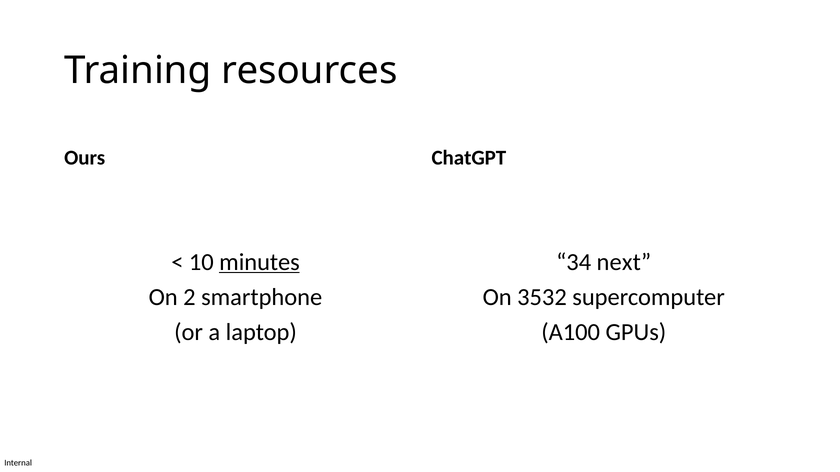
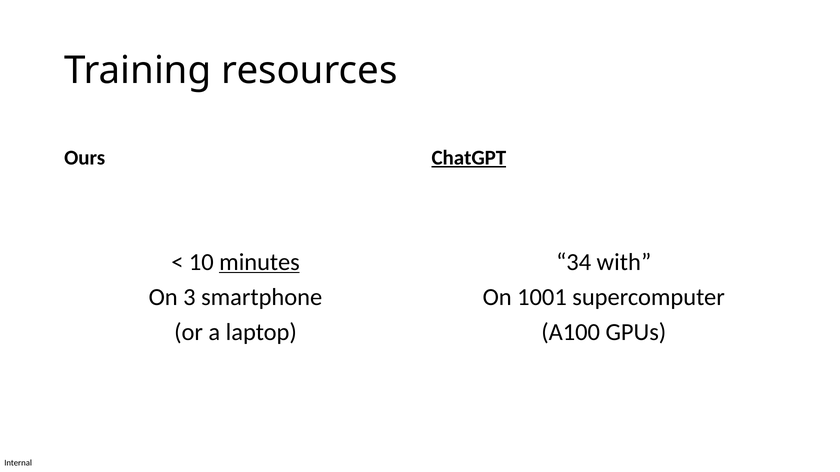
ChatGPT underline: none -> present (469, 158)
next: next -> with (624, 262)
2: 2 -> 3 (189, 297)
3532: 3532 -> 1001 (542, 297)
